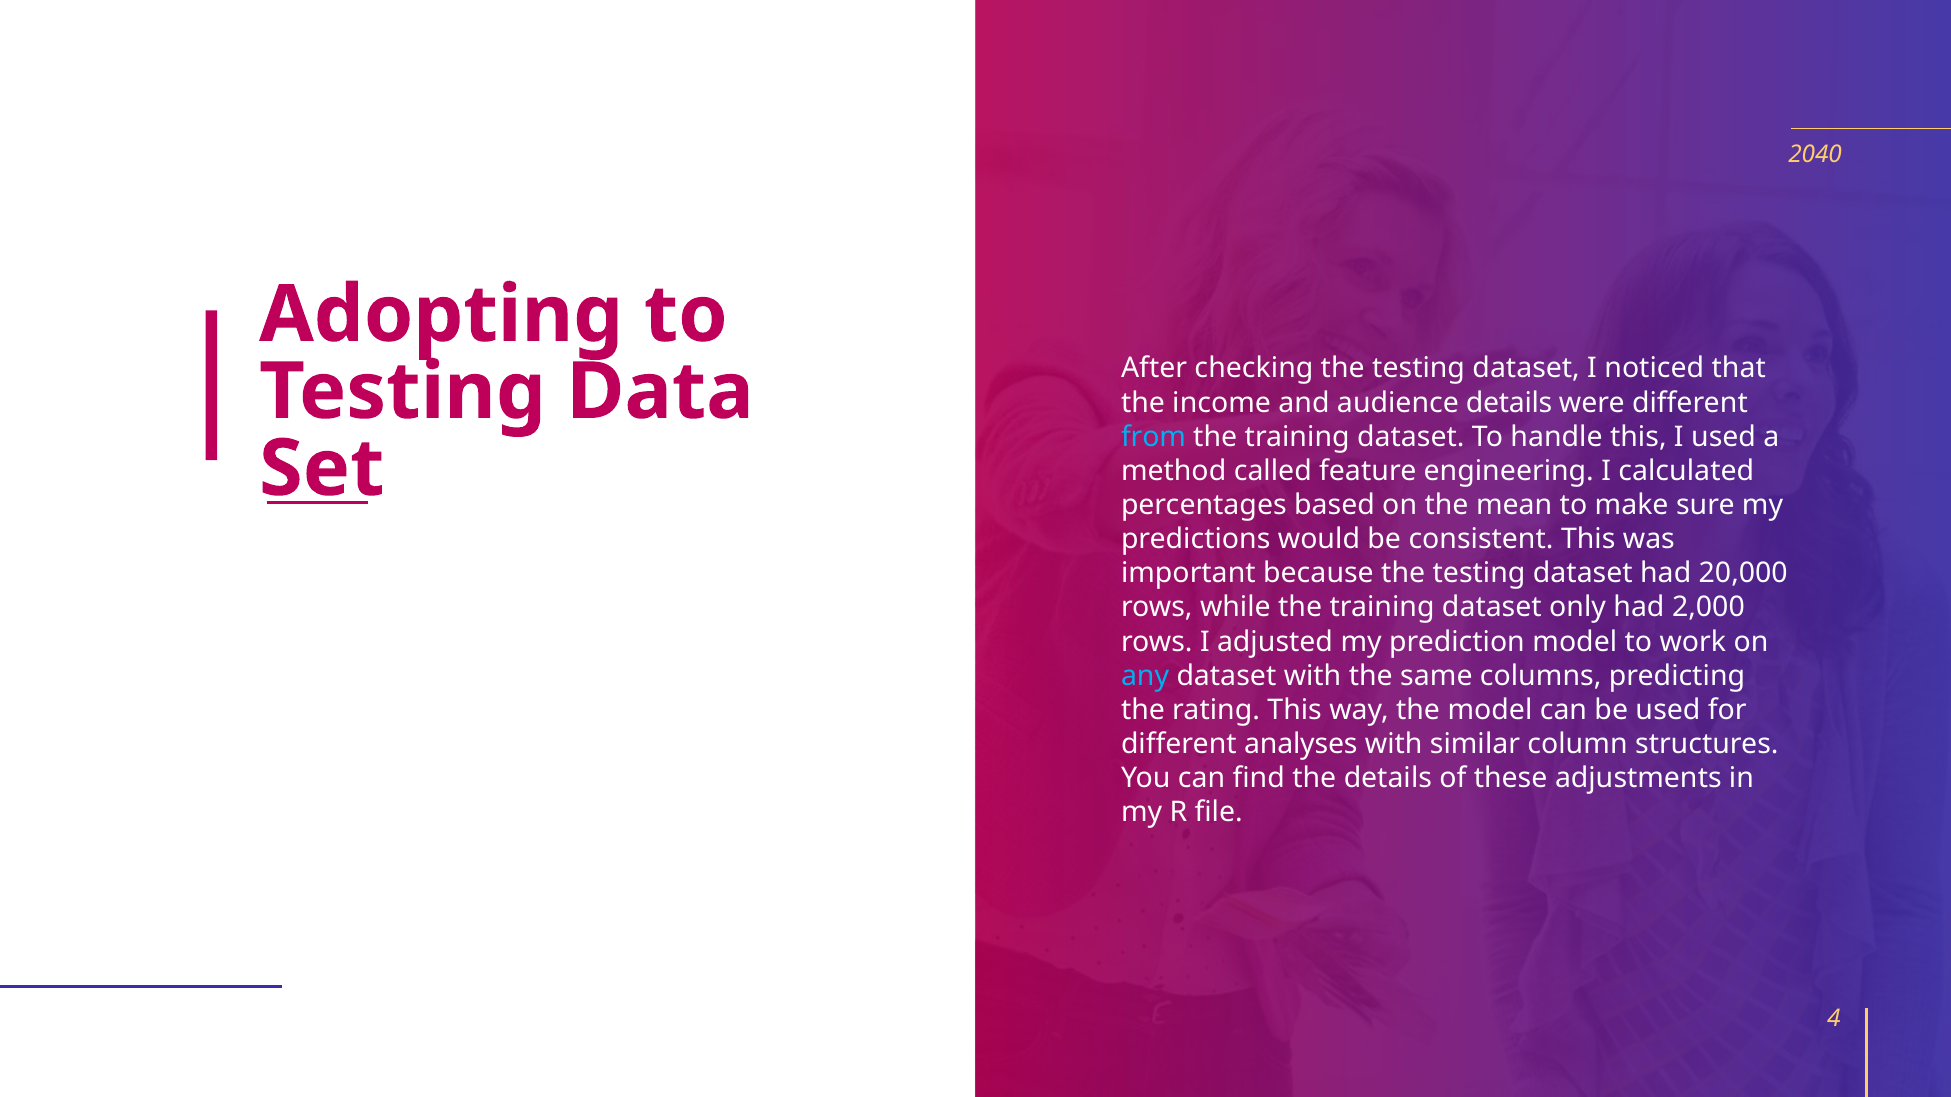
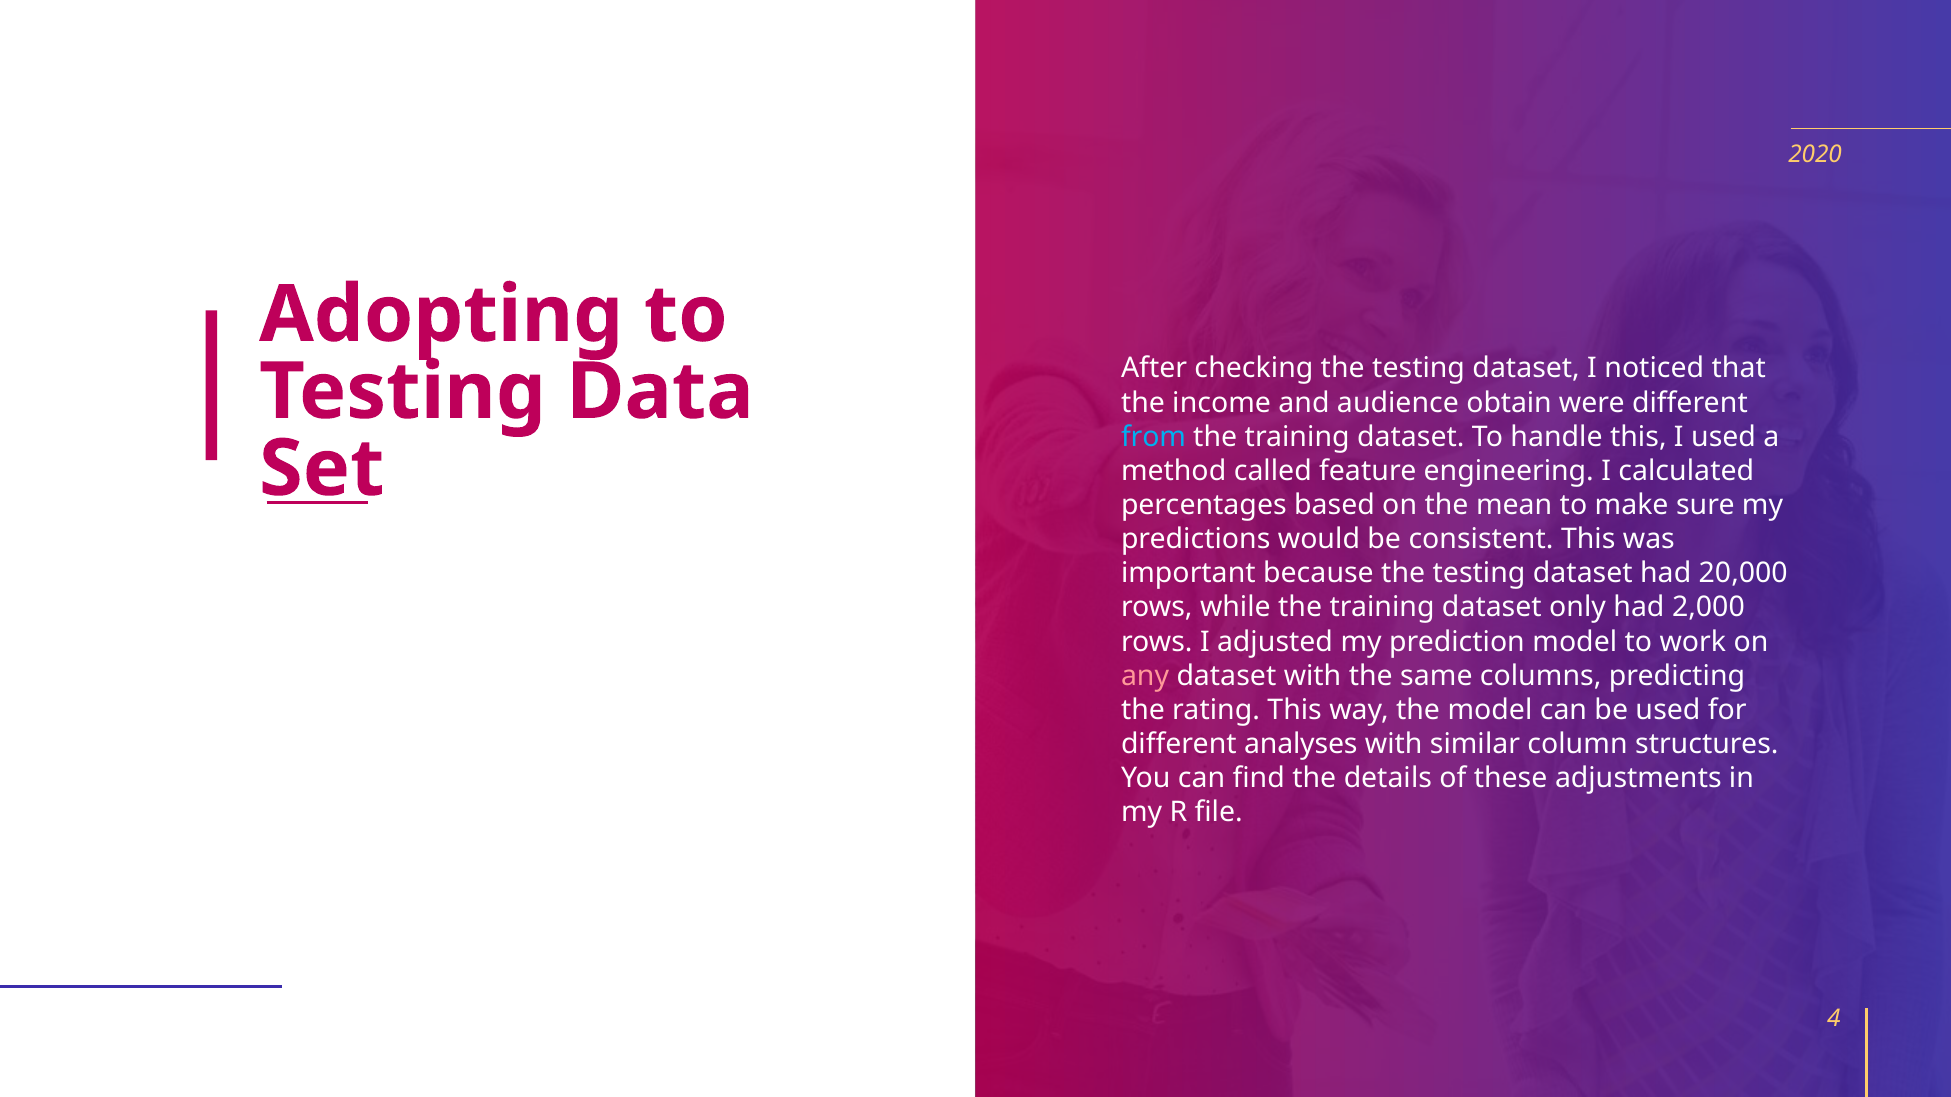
2040: 2040 -> 2020 (1815, 154)
audience details: details -> obtain (1509, 403)
any colour: light blue -> pink (1145, 676)
